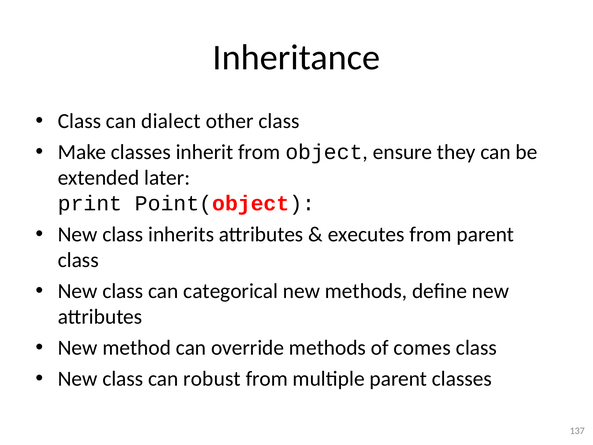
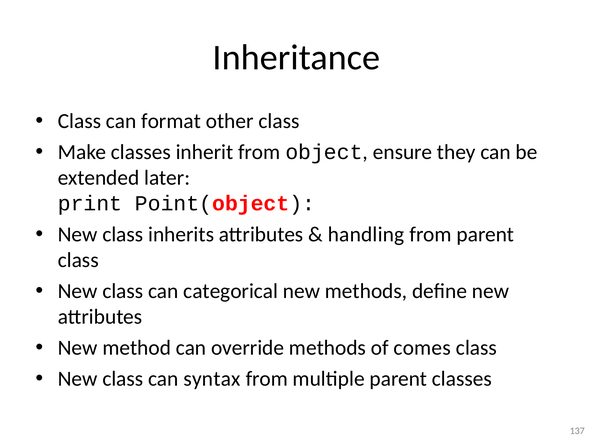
dialect: dialect -> format (171, 121)
executes: executes -> handling (366, 234)
robust: robust -> syntax (212, 379)
